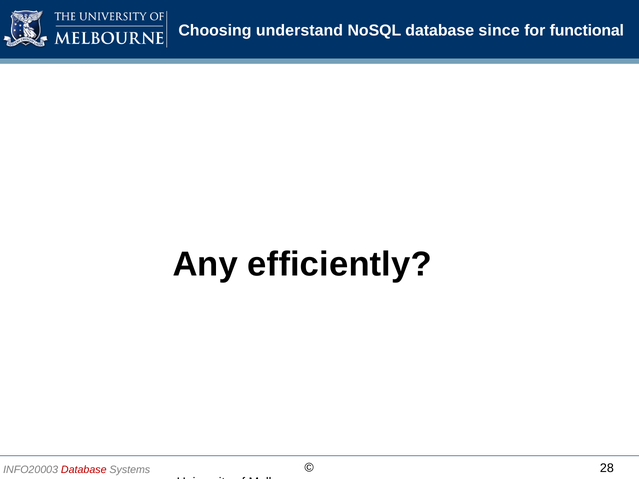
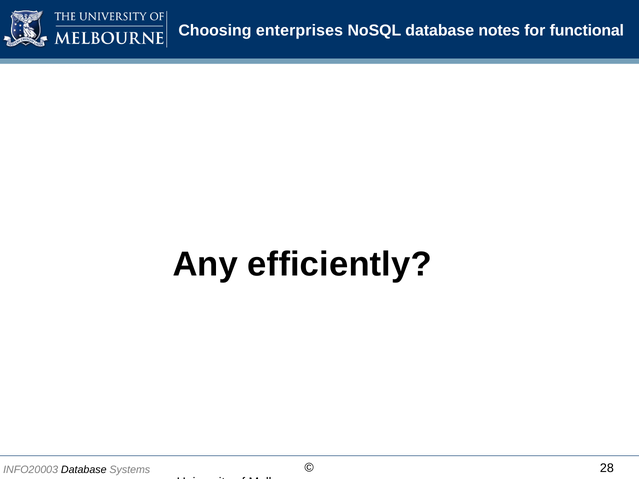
understand: understand -> enterprises (299, 30)
since: since -> notes (499, 30)
Database colour: red -> black (84, 470)
